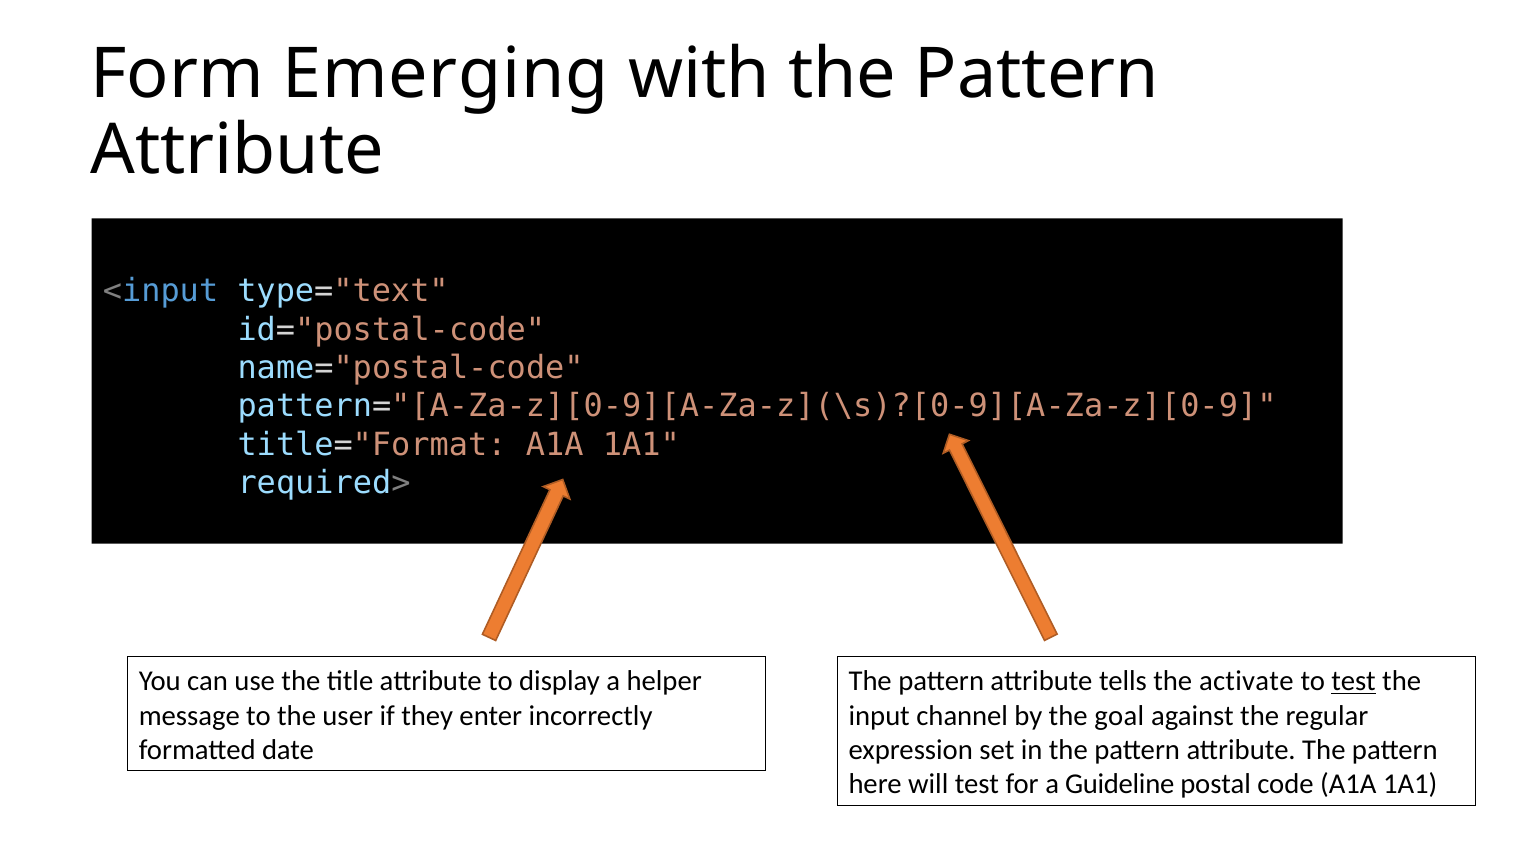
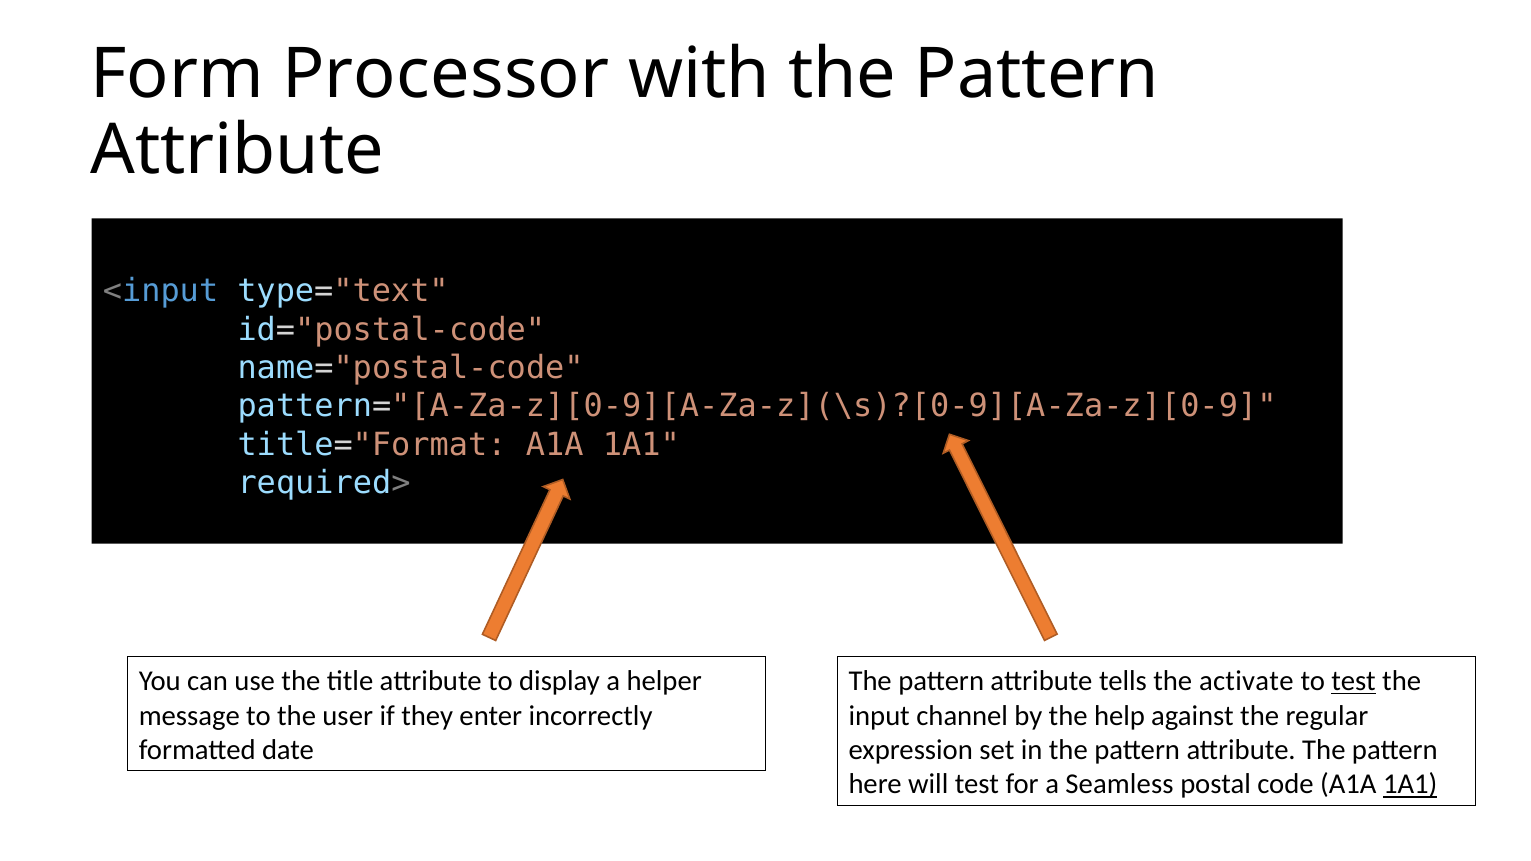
Emerging: Emerging -> Processor (446, 75)
goal: goal -> help (1120, 716)
Guideline: Guideline -> Seamless (1119, 785)
1A1 underline: none -> present (1410, 785)
